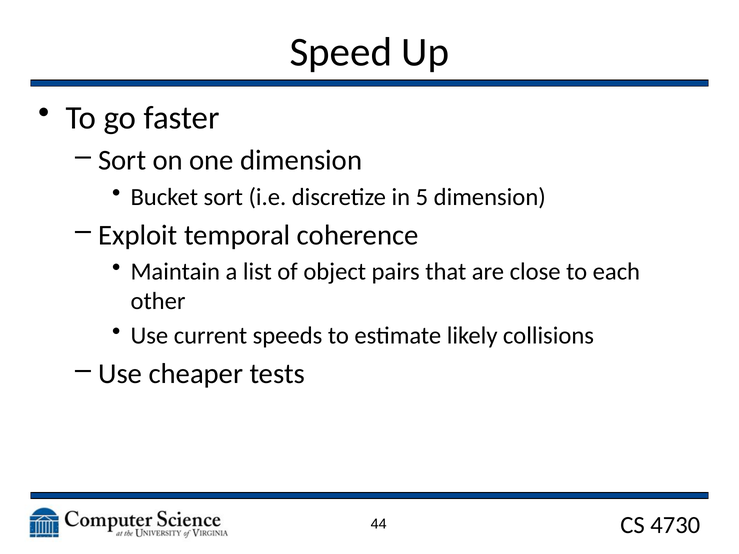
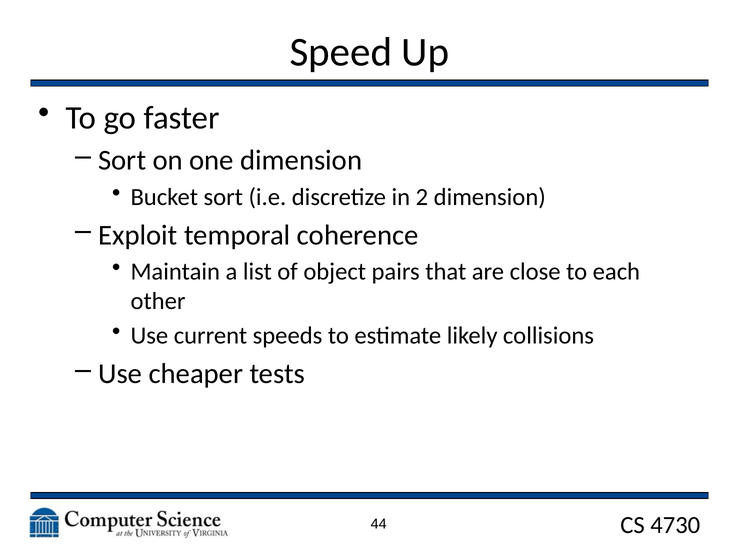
5: 5 -> 2 (422, 197)
